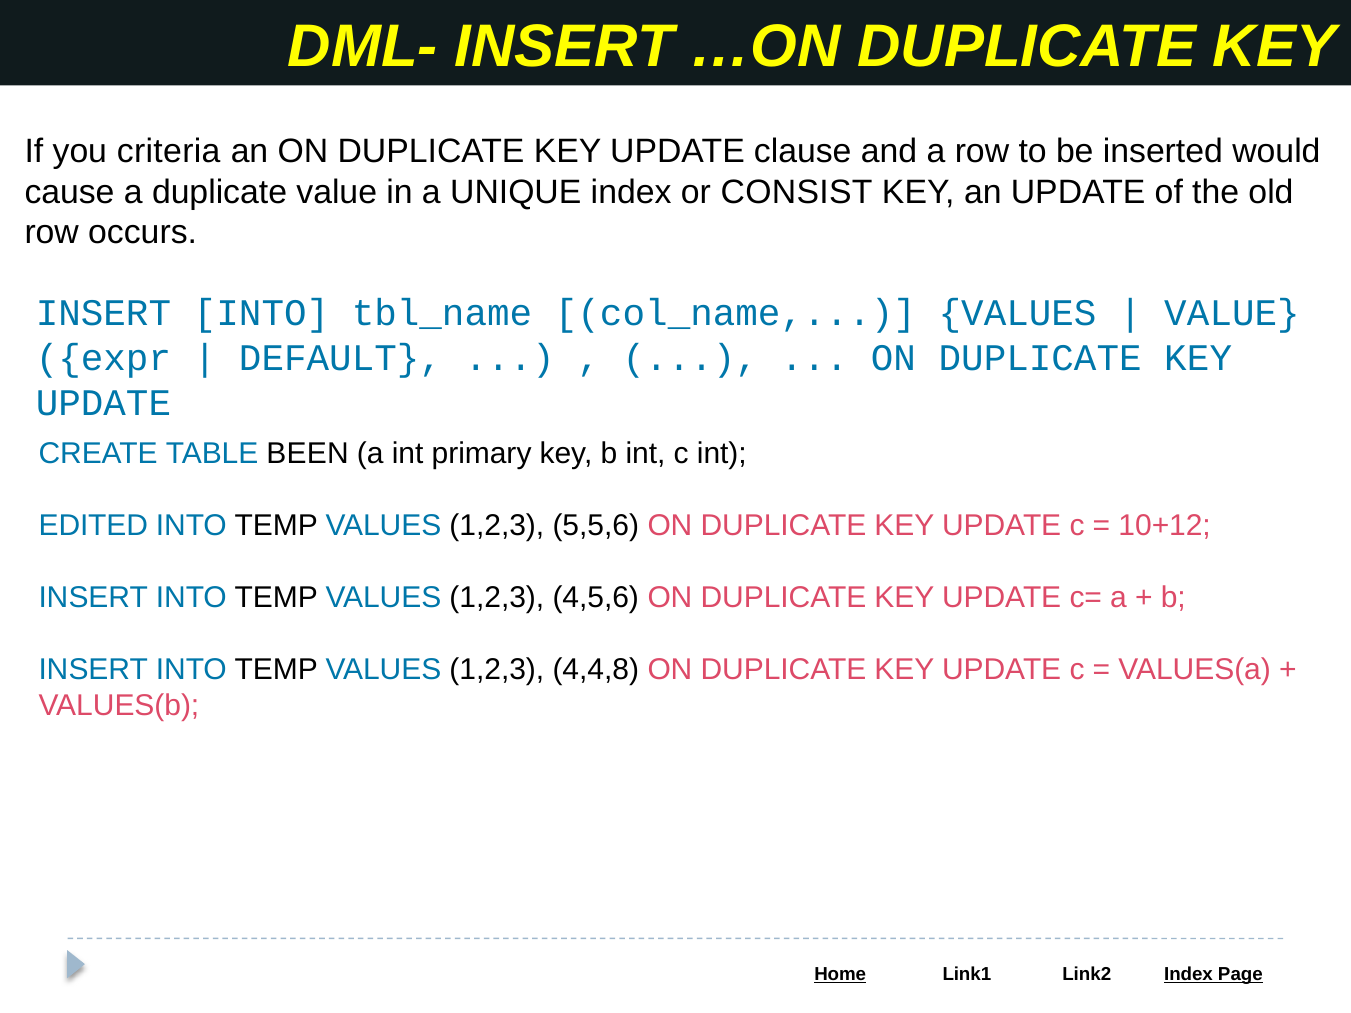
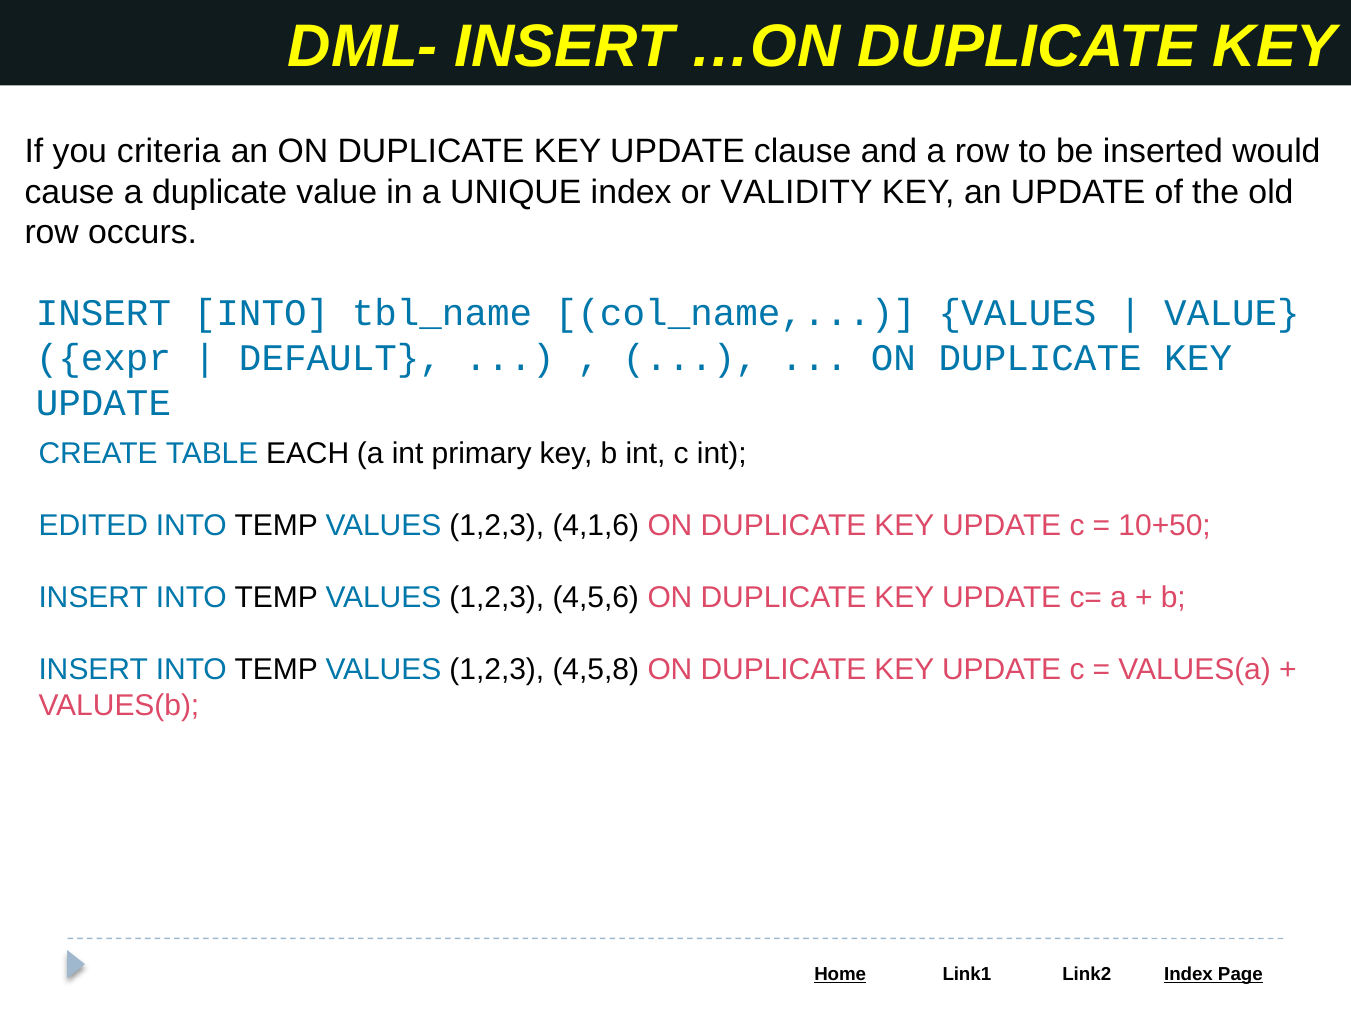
CONSIST: CONSIST -> VALIDITY (797, 192)
BEEN: BEEN -> EACH (308, 454)
5,5,6: 5,5,6 -> 4,1,6 (596, 526)
10+12: 10+12 -> 10+50 (1165, 526)
4,4,8: 4,4,8 -> 4,5,8 (596, 670)
